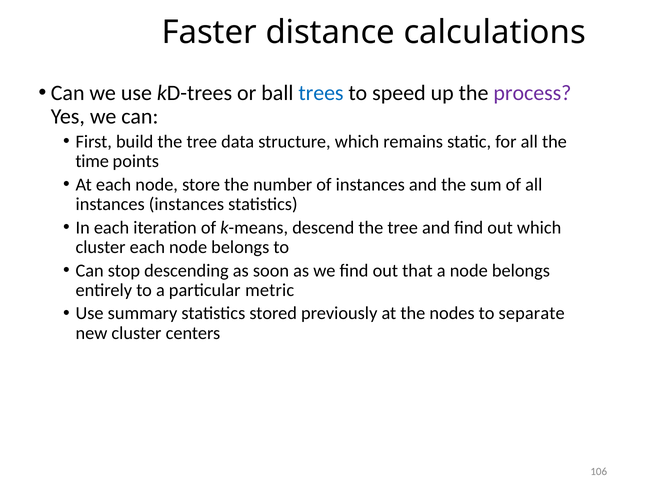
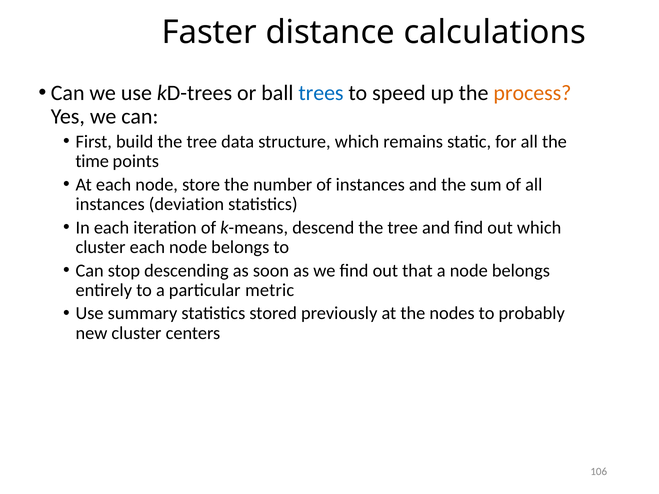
process colour: purple -> orange (532, 93)
instances instances: instances -> deviation (186, 204)
separate: separate -> probably (532, 314)
